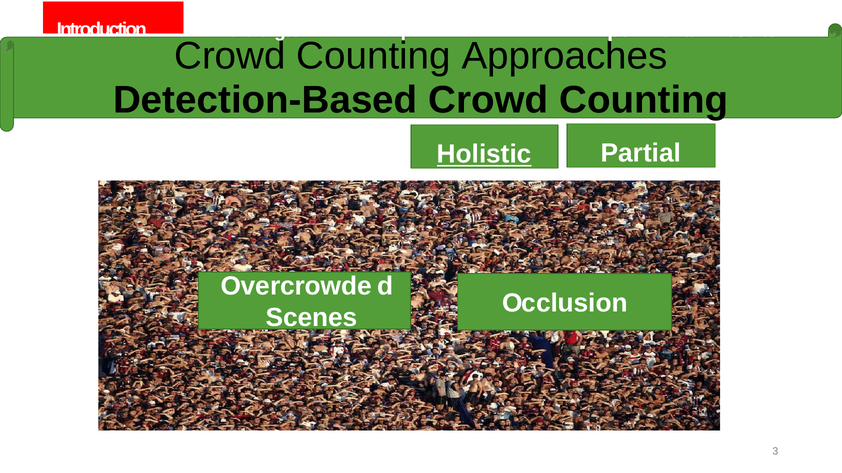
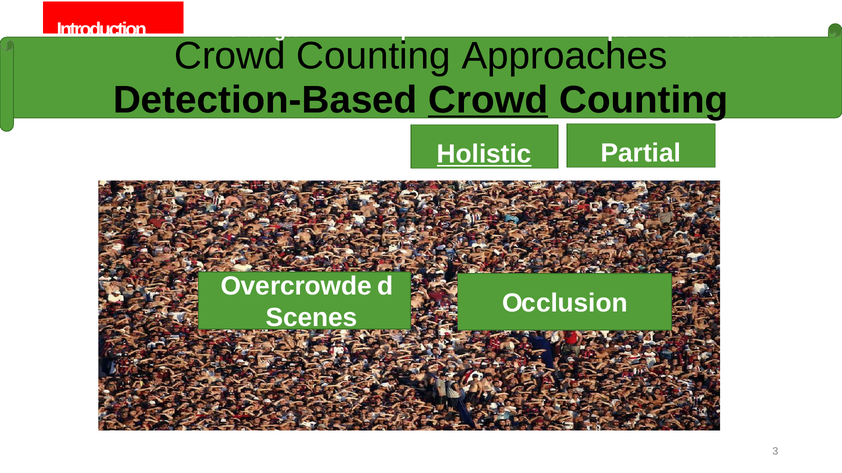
Crowd underline: none -> present (488, 100)
